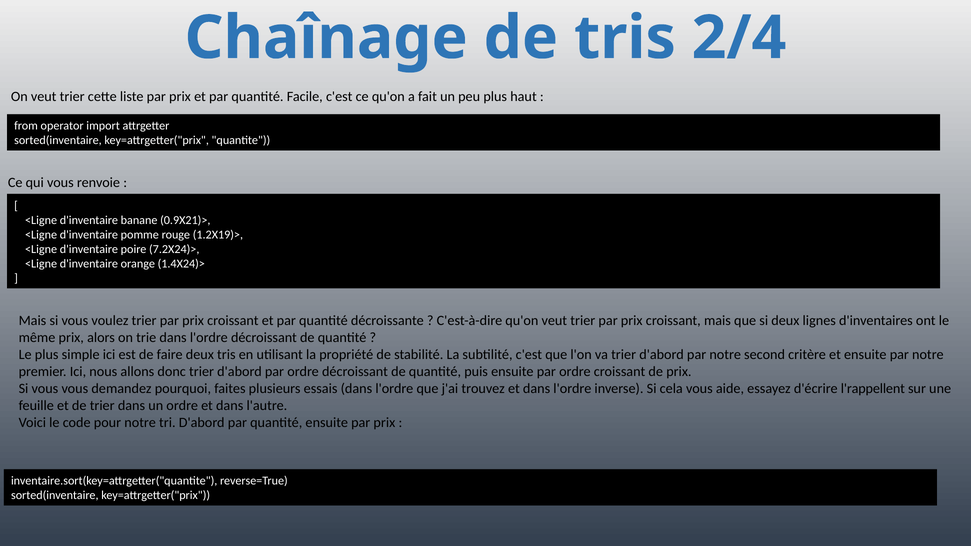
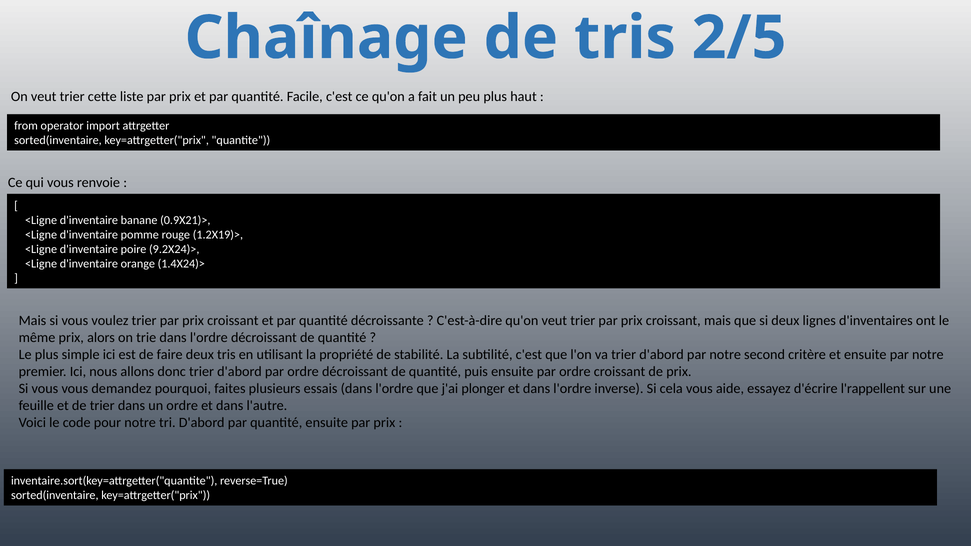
2/4: 2/4 -> 2/5 (739, 38)
7.2X24)>: 7.2X24)> -> 9.2X24)> (174, 249)
trouvez: trouvez -> plonger (483, 389)
